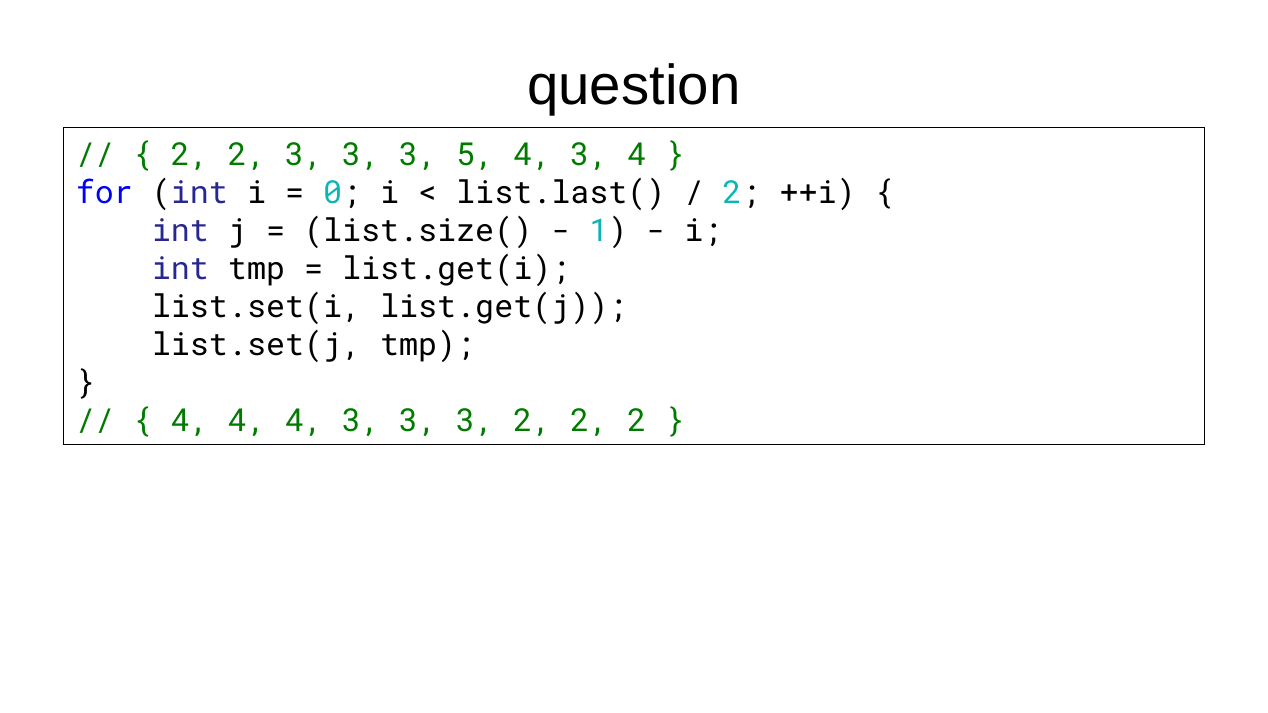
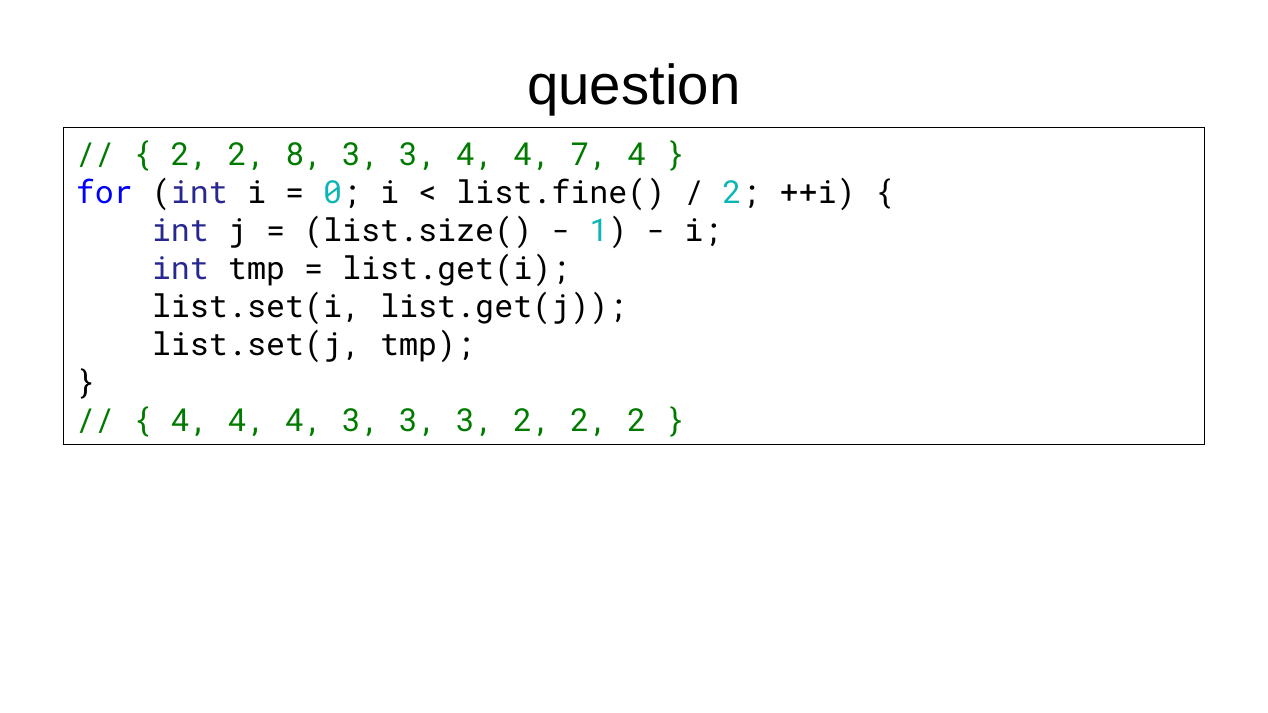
2 3: 3 -> 8 (304, 155)
3 5: 5 -> 4 (475, 155)
3: 3 -> 7 (589, 155)
list.last(: list.last( -> list.fine( (561, 193)
